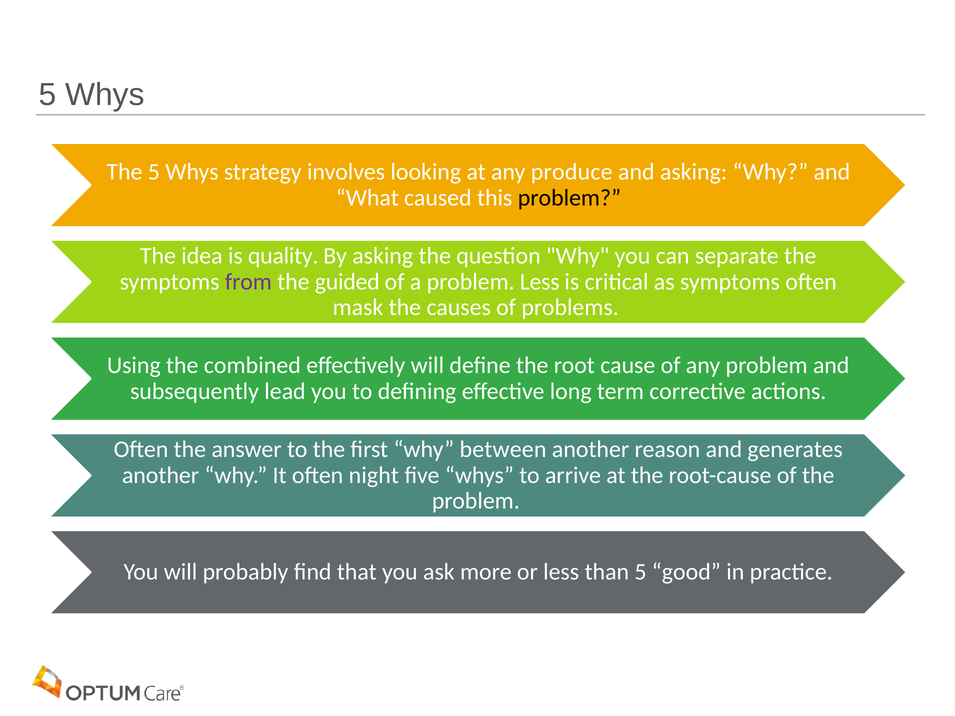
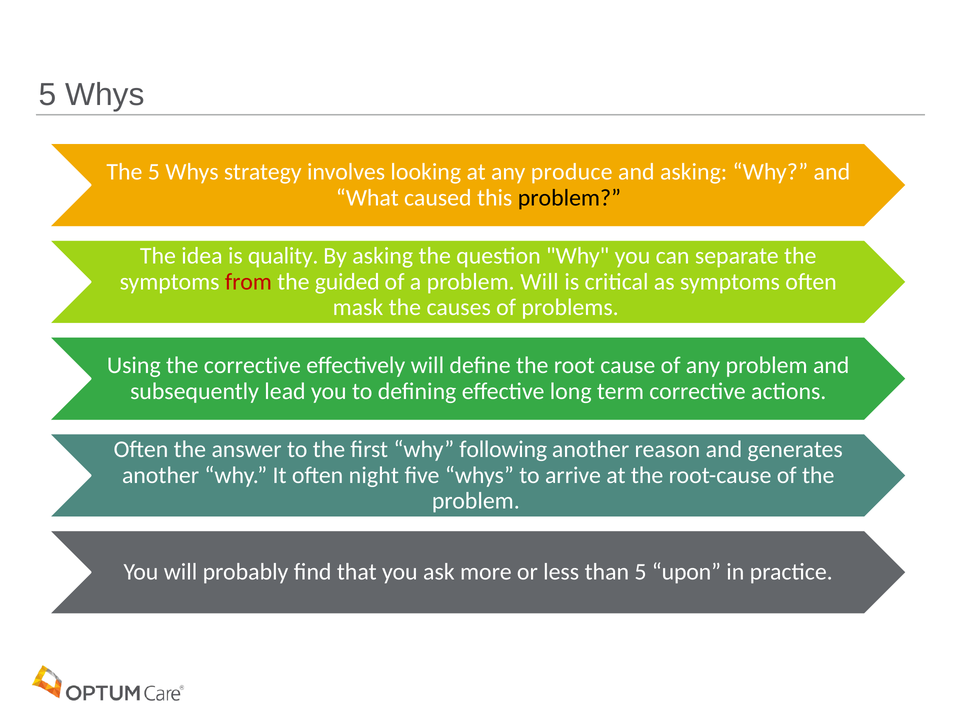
from colour: purple -> red (248, 282)
problem Less: Less -> Will (539, 282)
the combined: combined -> corrective (252, 366)
between: between -> following (503, 450)
good: good -> upon (686, 572)
